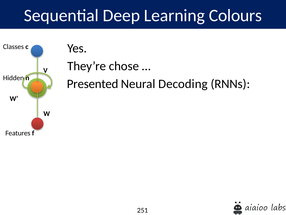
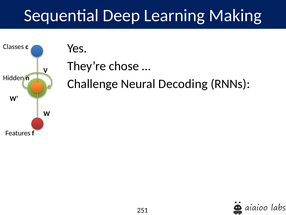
Colours: Colours -> Making (235, 16)
Presented: Presented -> Challenge (93, 84)
